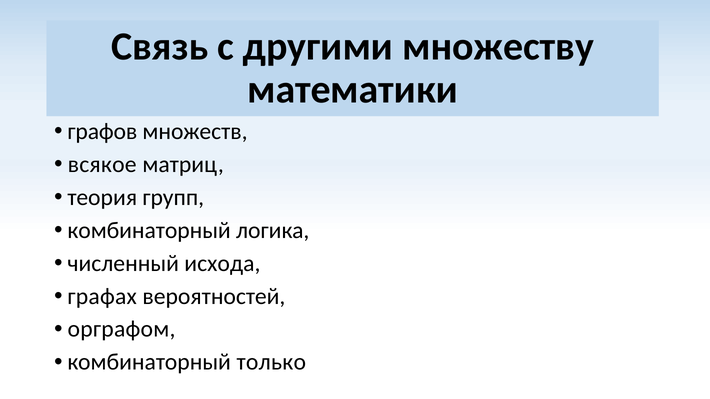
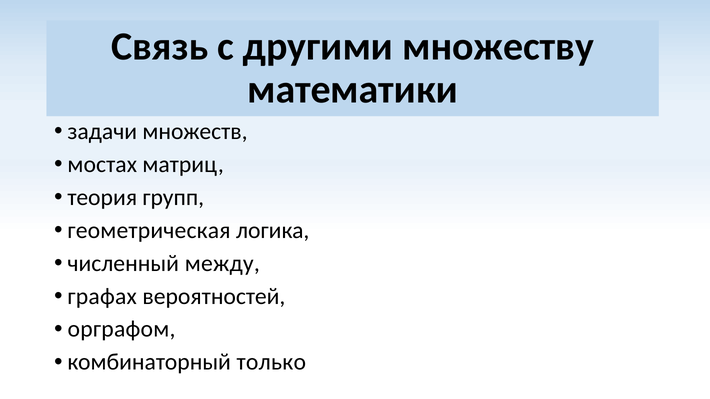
графов: графов -> задачи (102, 132)
всякое: всякое -> мостах (102, 165)
комбинаторный: комбинаторный -> геометрическая (149, 231)
исхода: исхода -> между (222, 264)
